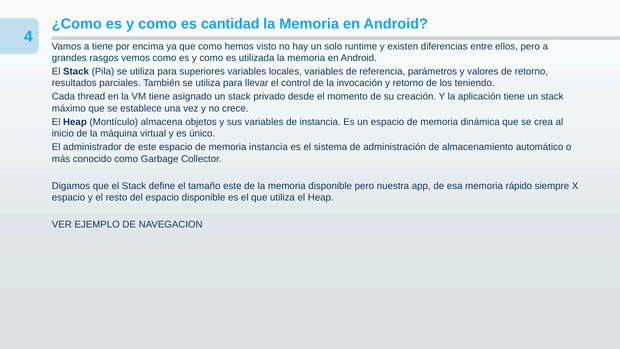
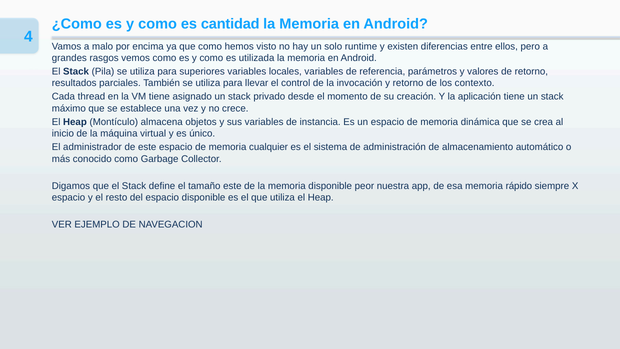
a tiene: tiene -> malo (103, 46)
teniendo: teniendo -> contexto (475, 83)
memoria instancia: instancia -> cualquier (269, 147)
disponible pero: pero -> peor (364, 186)
